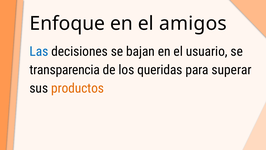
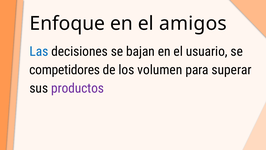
transparencia: transparencia -> competidores (65, 70)
queridas: queridas -> volumen (160, 70)
productos colour: orange -> purple (78, 88)
